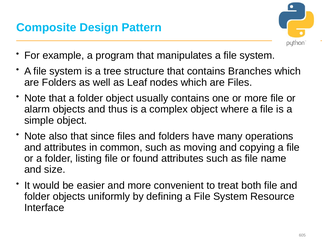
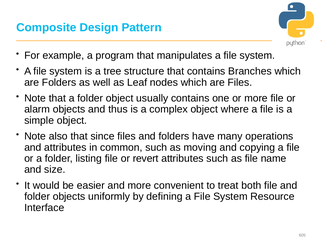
found: found -> revert (146, 159)
